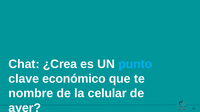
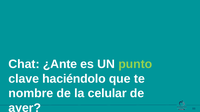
¿Crea: ¿Crea -> ¿Ante (60, 64)
punto colour: light blue -> light green (135, 64)
económico: económico -> haciéndolo (74, 79)
